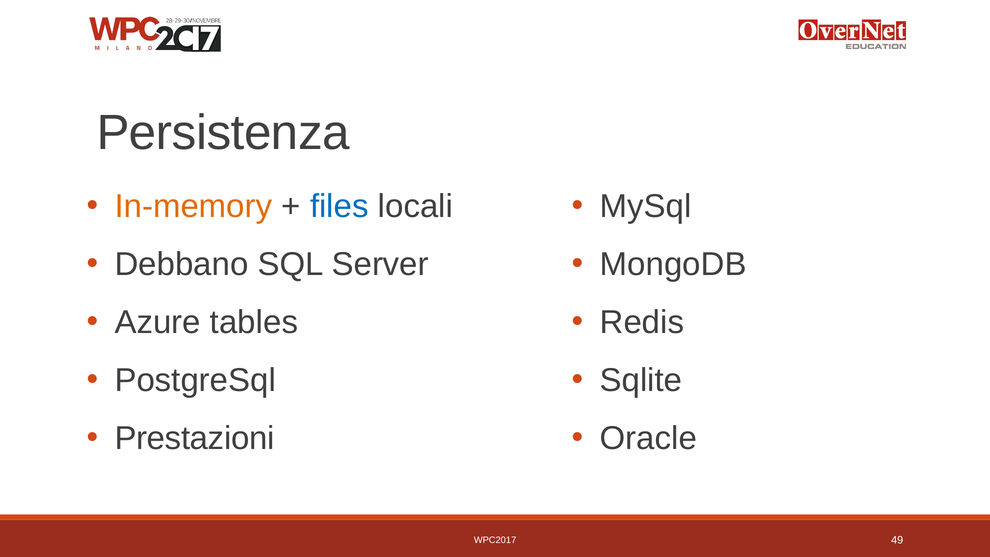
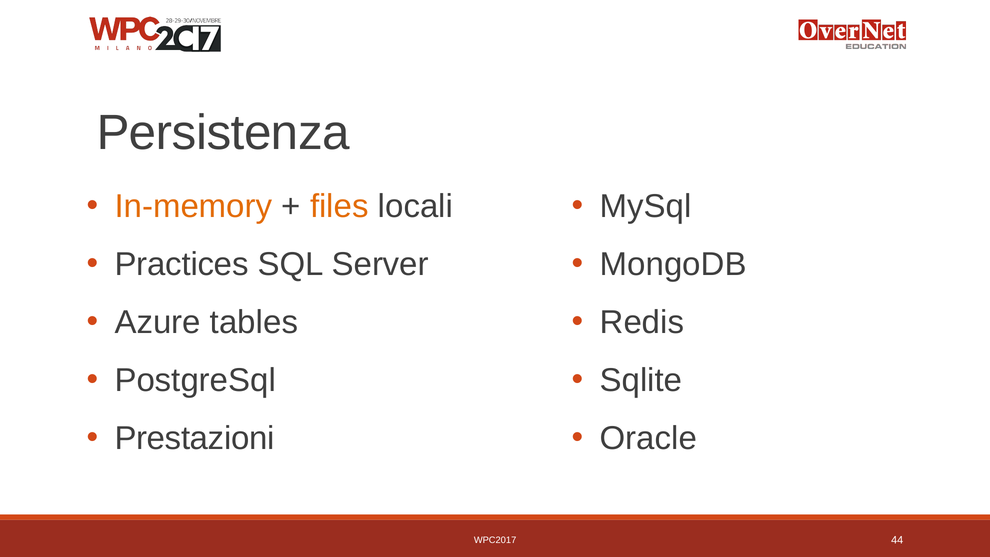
files colour: blue -> orange (339, 206)
Debbano: Debbano -> Practices (182, 264)
49: 49 -> 44 (897, 540)
